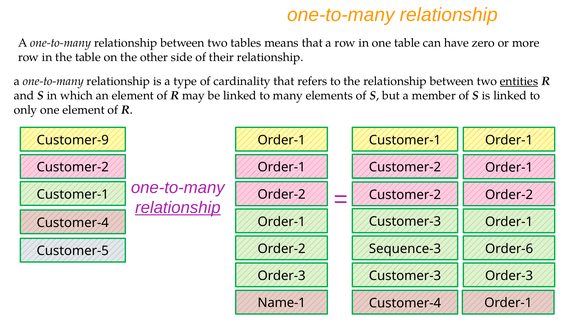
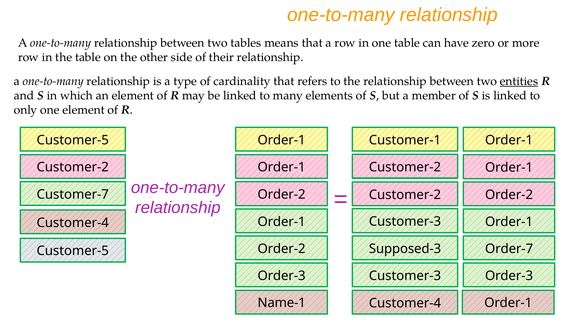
Customer-9: Customer-9 -> Customer-5 (73, 140)
Customer-1: Customer-1 -> Customer-7 (73, 194)
relationship underline: present -> none (178, 208)
Sequence-3: Sequence-3 -> Supposed-3 (405, 249)
Order-6: Order-6 -> Order-7 (509, 249)
